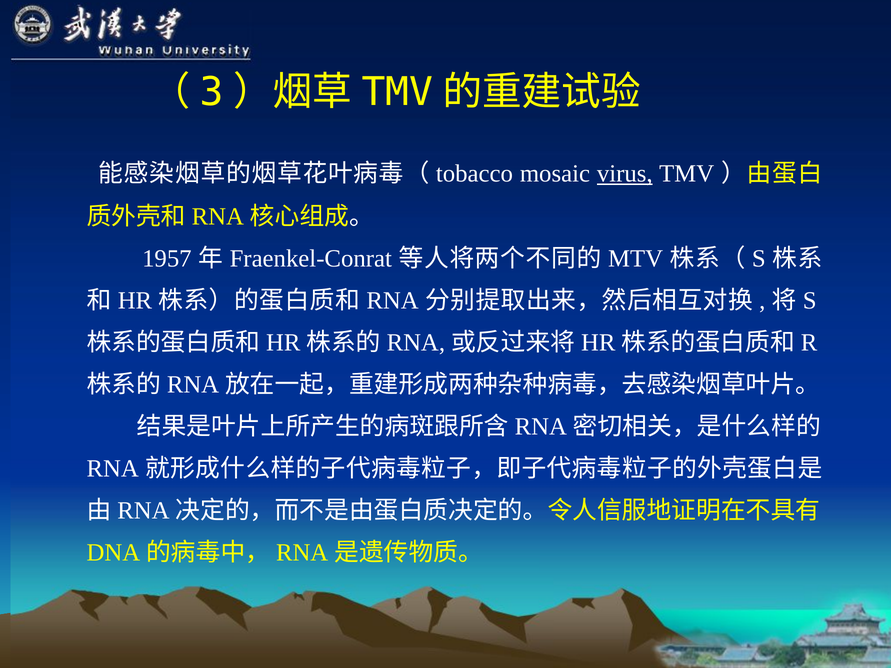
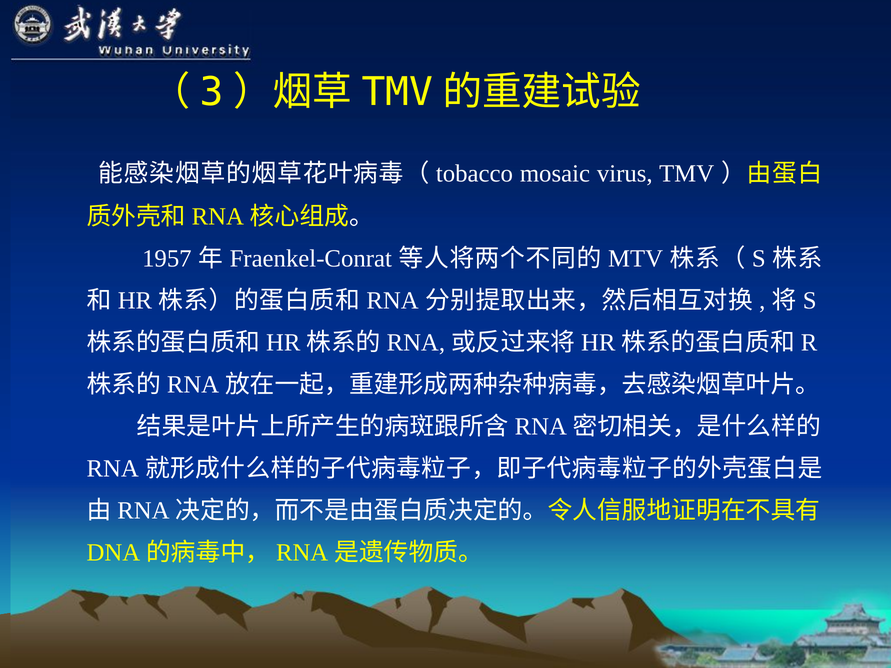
virus underline: present -> none (625, 173)
